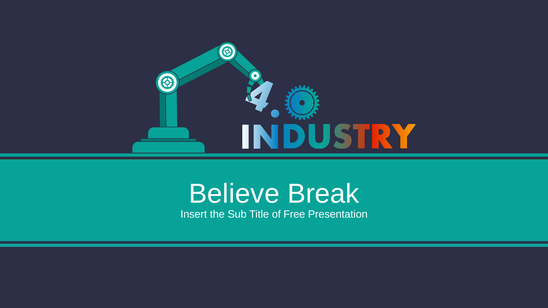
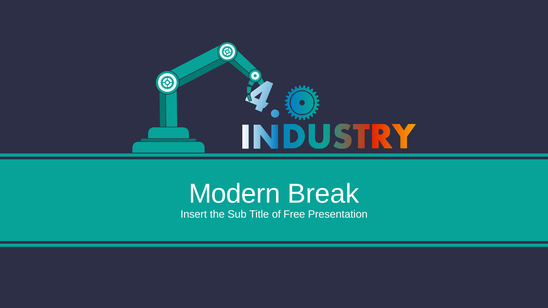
Believe: Believe -> Modern (234, 194)
